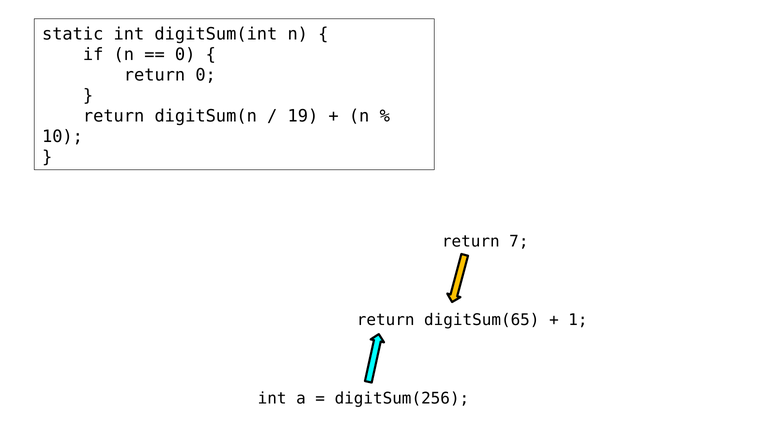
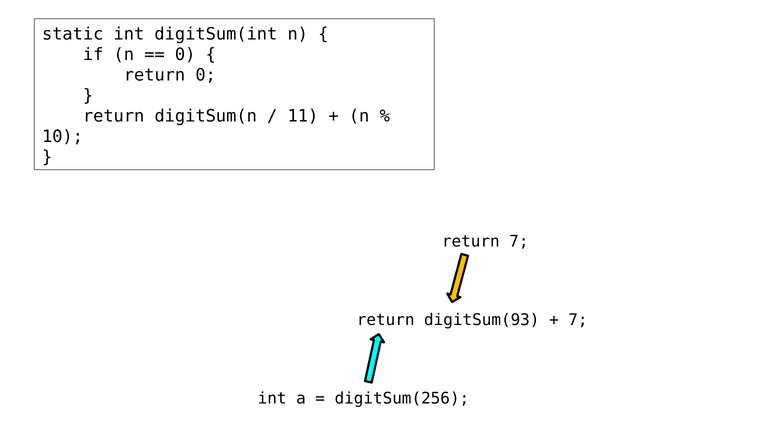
19: 19 -> 11 (303, 116)
digitSum(65: digitSum(65 -> digitSum(93 (482, 320)
1: 1 -> 7 (578, 320)
